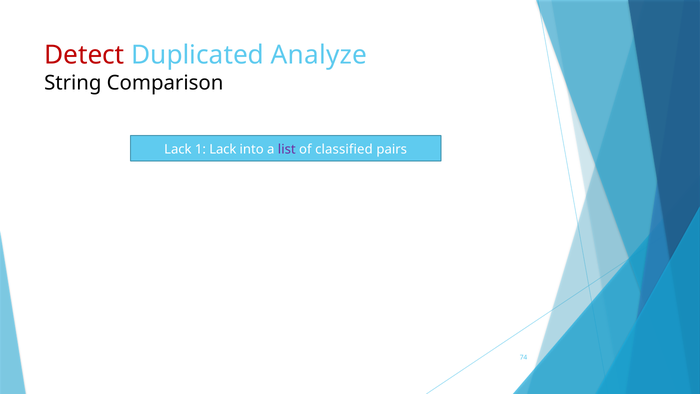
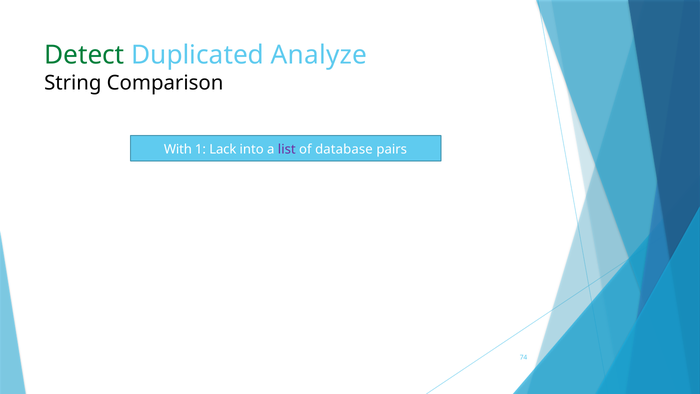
Detect colour: red -> green (84, 55)
Lack: Lack -> With (178, 149)
classified: classified -> database (344, 149)
